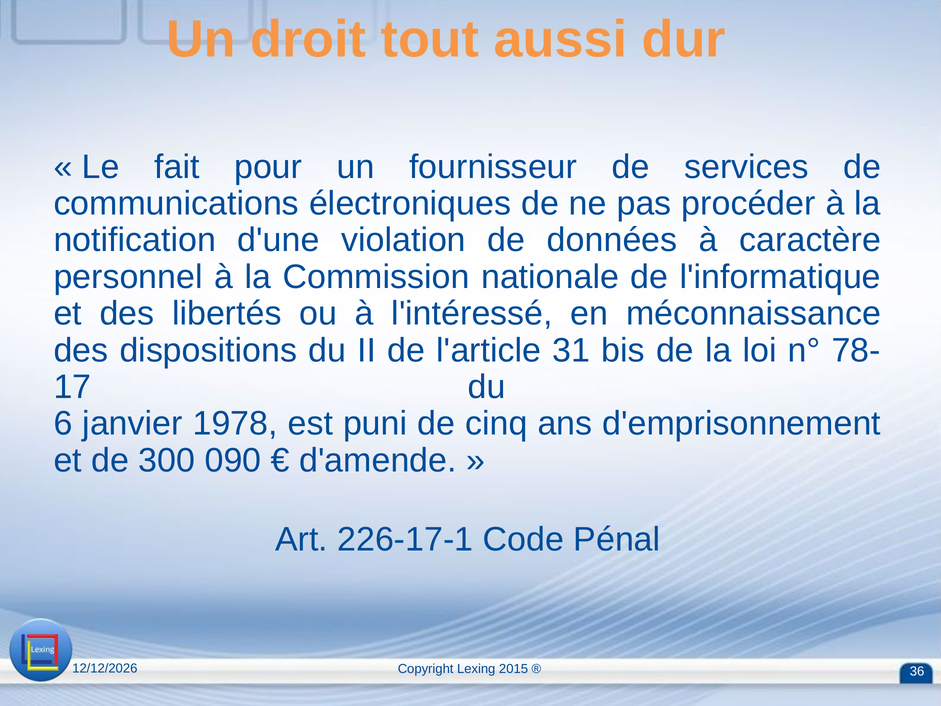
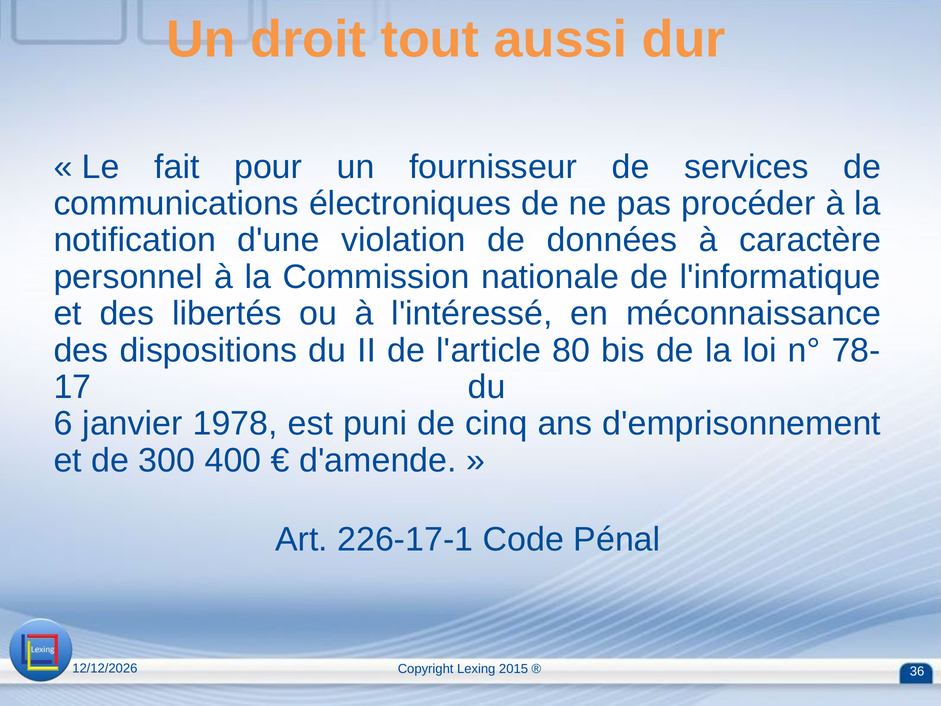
31: 31 -> 80 (571, 350)
090: 090 -> 400 (233, 460)
